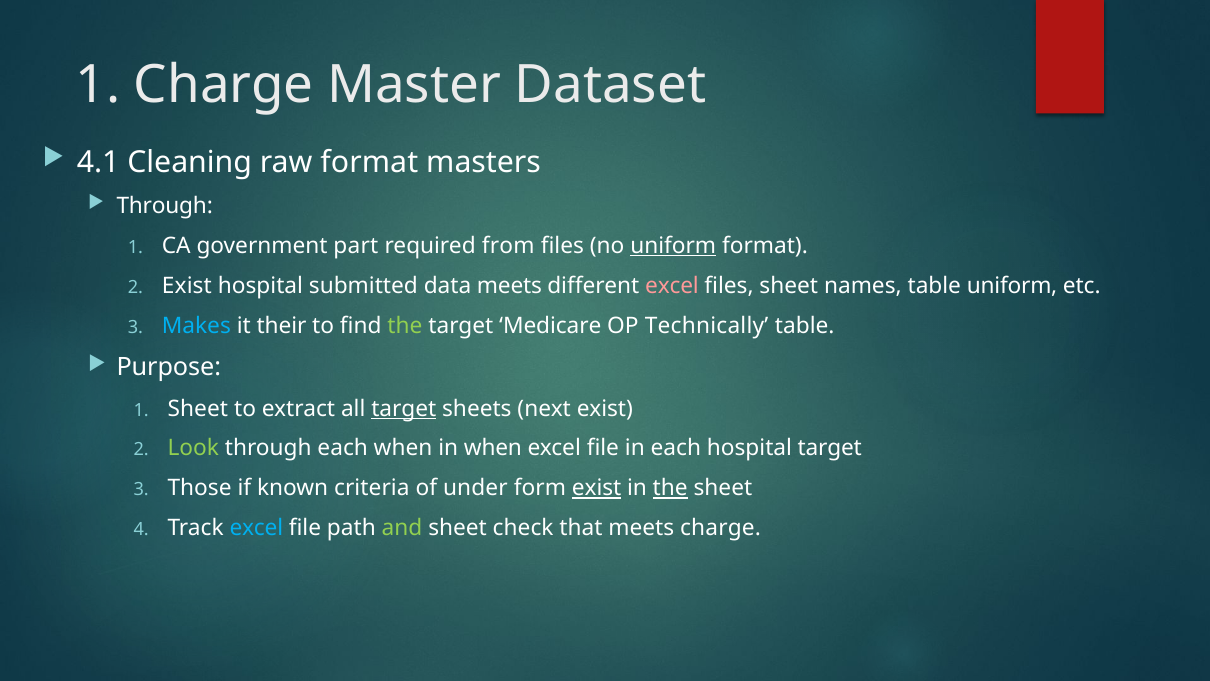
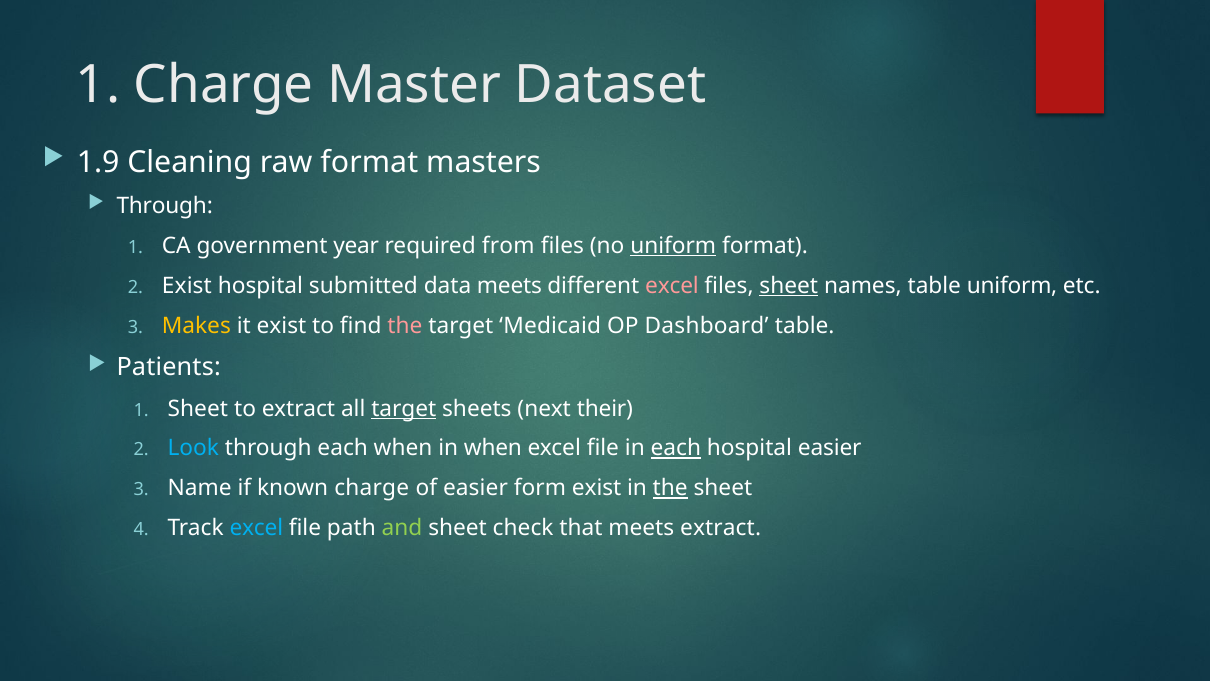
4.1: 4.1 -> 1.9 (98, 162)
part: part -> year (356, 246)
sheet underline: none -> present (789, 286)
Makes colour: light blue -> yellow (196, 326)
it their: their -> exist (281, 326)
the colour: light green -> pink (405, 326)
Medicare: Medicare -> Medicaid (550, 326)
Technically: Technically -> Dashboard (707, 326)
Purpose: Purpose -> Patients (169, 367)
next exist: exist -> their (605, 408)
Look colour: light green -> light blue (193, 448)
each underline: none -> present (676, 448)
hospital target: target -> easier (830, 448)
Those: Those -> Name (200, 488)
known criteria: criteria -> charge (372, 488)
of under: under -> easier (475, 488)
exist underline: present -> none (597, 488)
meets charge: charge -> extract (721, 528)
